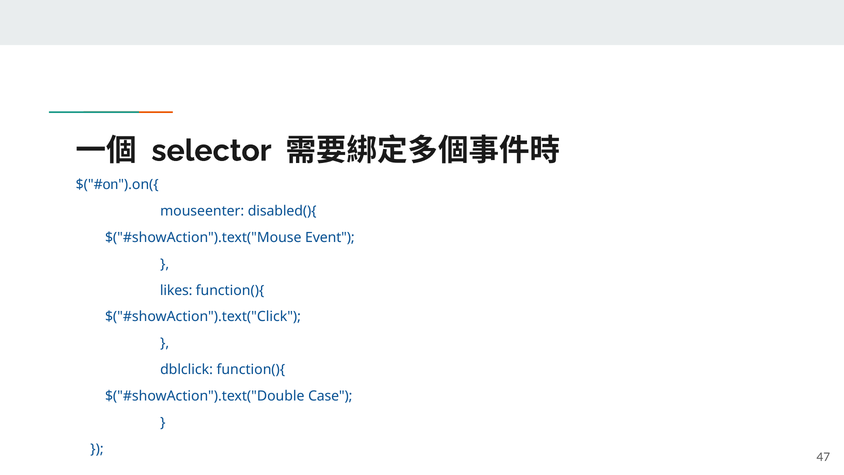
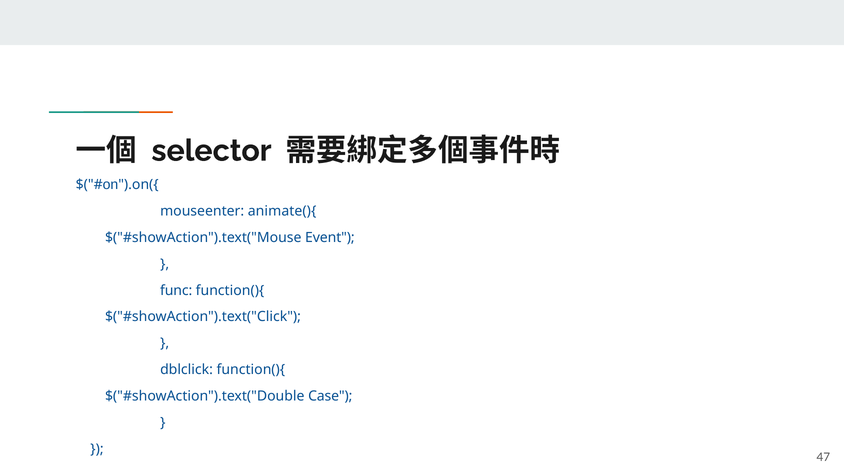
disabled(){: disabled(){ -> animate(){ (282, 211)
likes: likes -> func (176, 290)
